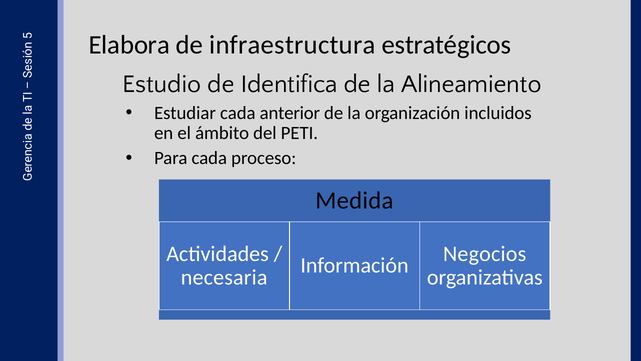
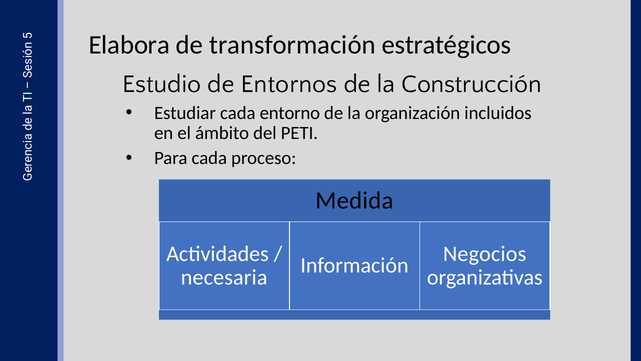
infraestructura: infraestructura -> transformación (292, 45)
Identifica: Identifica -> Entornos (289, 84)
Alineamiento: Alineamiento -> Construcción (471, 84)
anterior: anterior -> entorno (290, 113)
